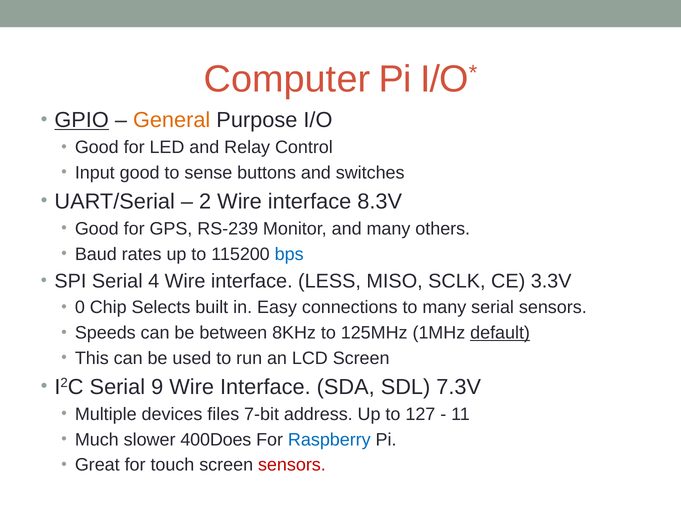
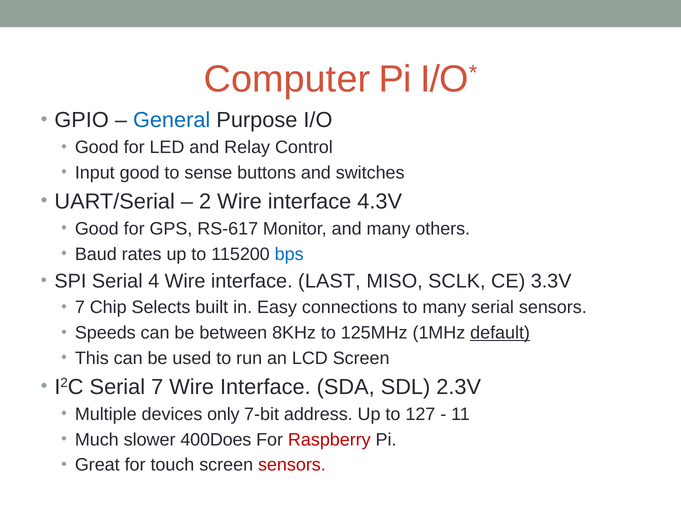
GPIO underline: present -> none (82, 120)
General colour: orange -> blue (172, 120)
8.3V: 8.3V -> 4.3V (380, 201)
RS-239: RS-239 -> RS-617 (228, 229)
LESS: LESS -> LAST (329, 281)
0: 0 -> 7 (80, 307)
Serial 9: 9 -> 7 (157, 387)
7.3V: 7.3V -> 2.3V (459, 387)
files: files -> only (223, 414)
Raspberry colour: blue -> red (329, 439)
